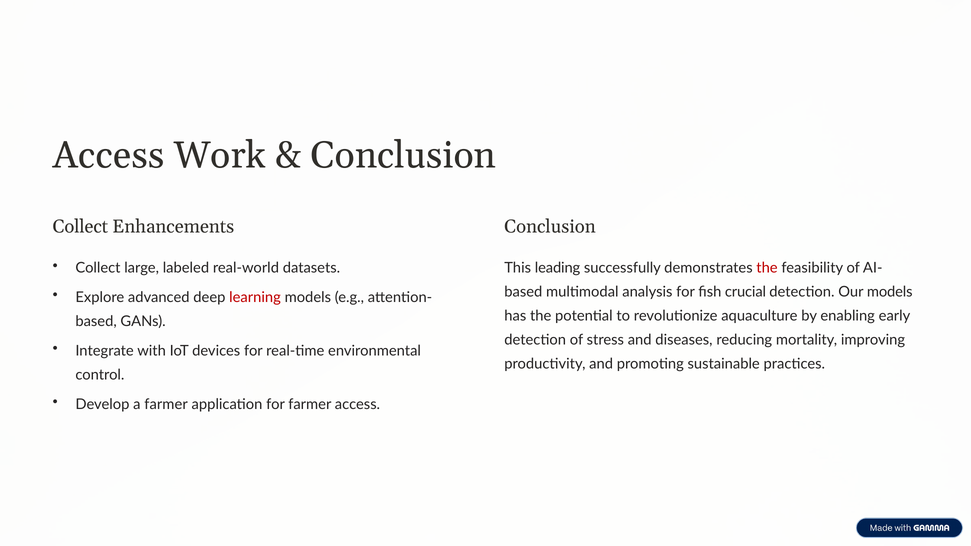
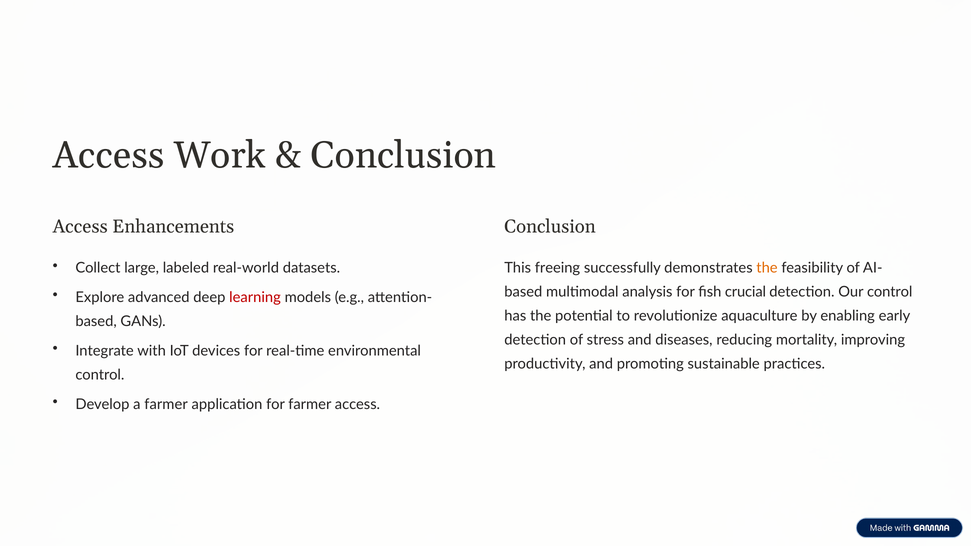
Collect: Collect -> Access (80, 227)
leading: leading -> freeing (557, 268)
the colour: red -> orange (767, 268)
Our models: models -> control (890, 292)
